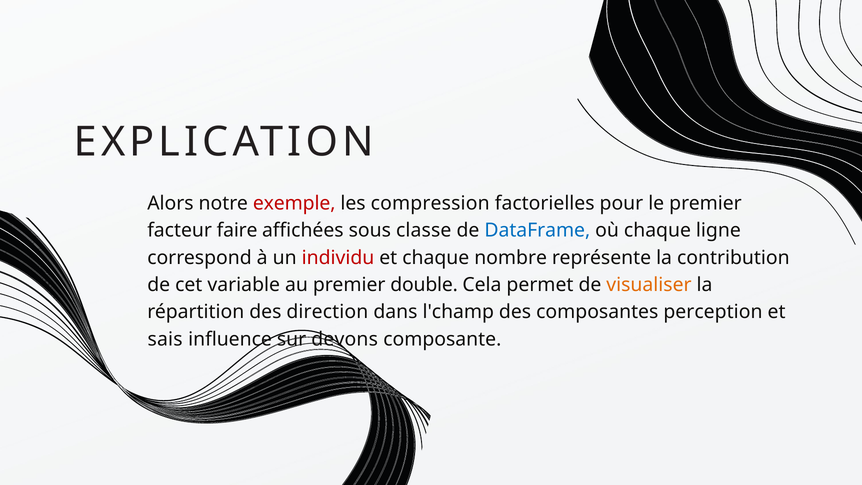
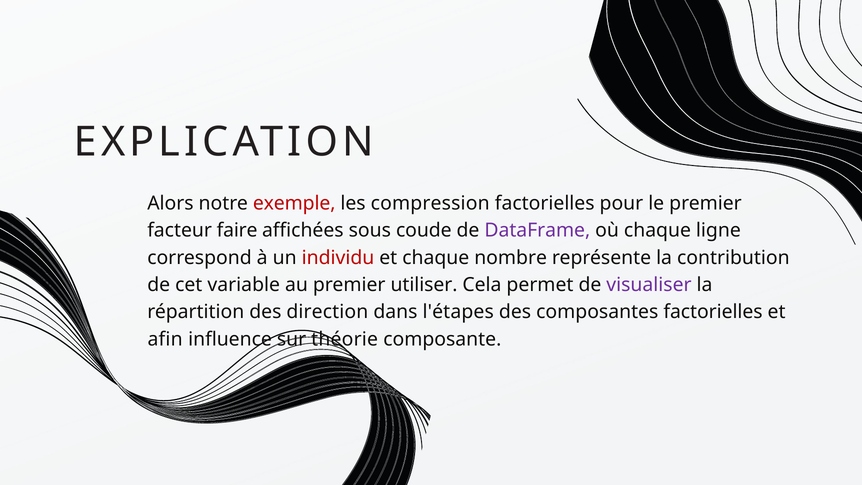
classe: classe -> coude (424, 230)
DataFrame colour: blue -> purple (537, 230)
double: double -> utiliser (424, 285)
visualiser colour: orange -> purple (649, 285)
l'champ: l'champ -> l'étapes (458, 312)
composantes perception: perception -> factorielles (713, 312)
sais: sais -> afin (165, 339)
devons: devons -> théorie (345, 339)
